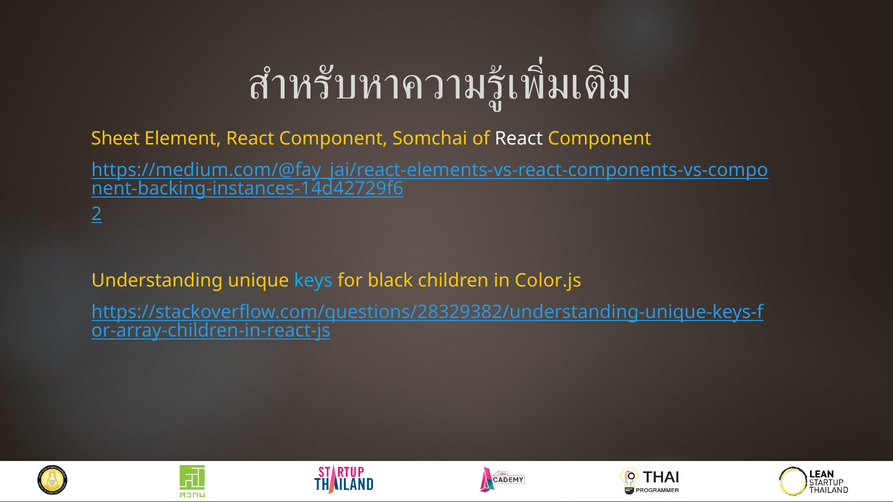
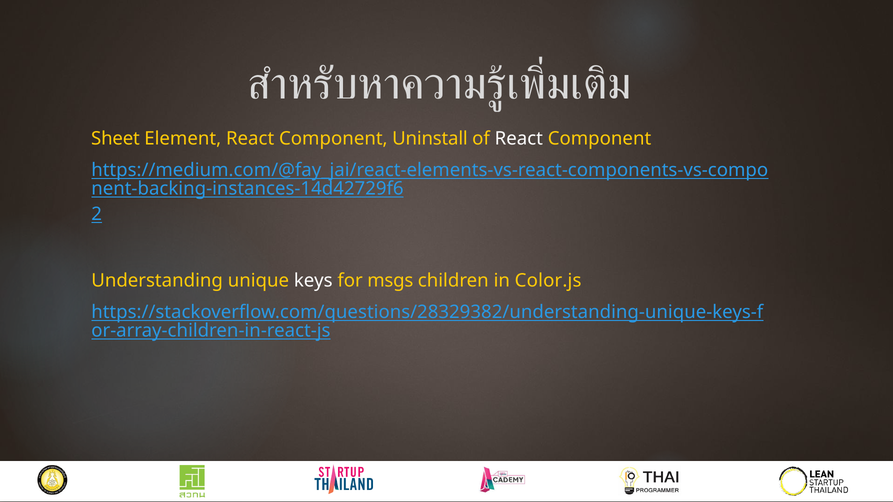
Somchai: Somchai -> Uninstall (430, 139)
keys colour: light blue -> white (313, 281)
black: black -> msgs (390, 281)
